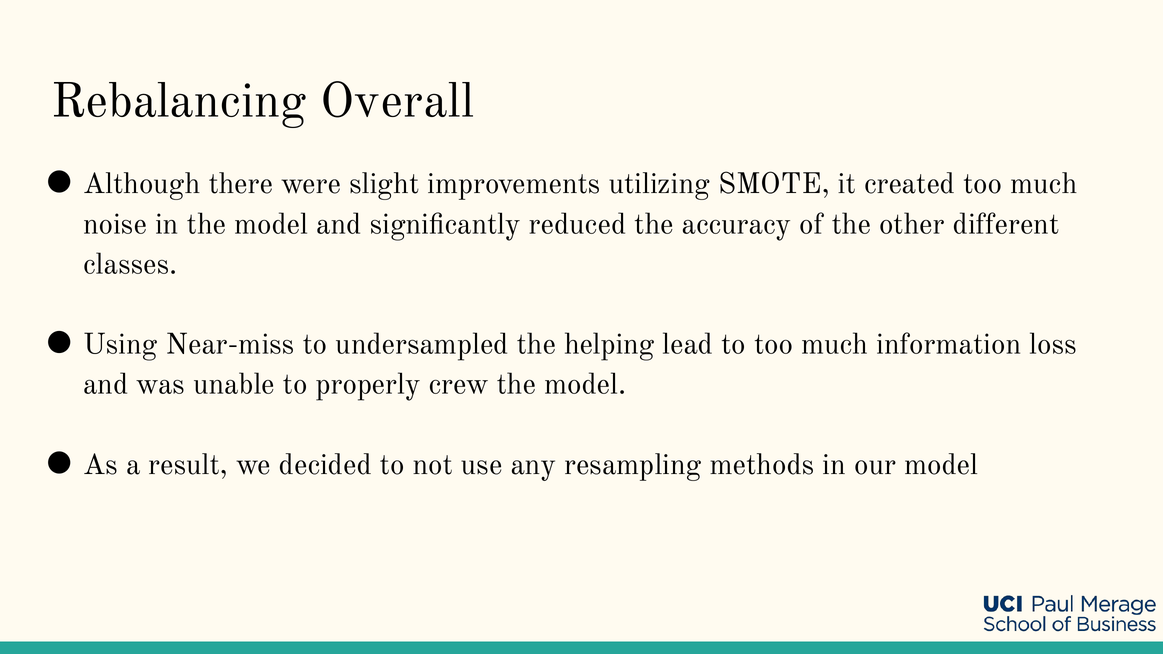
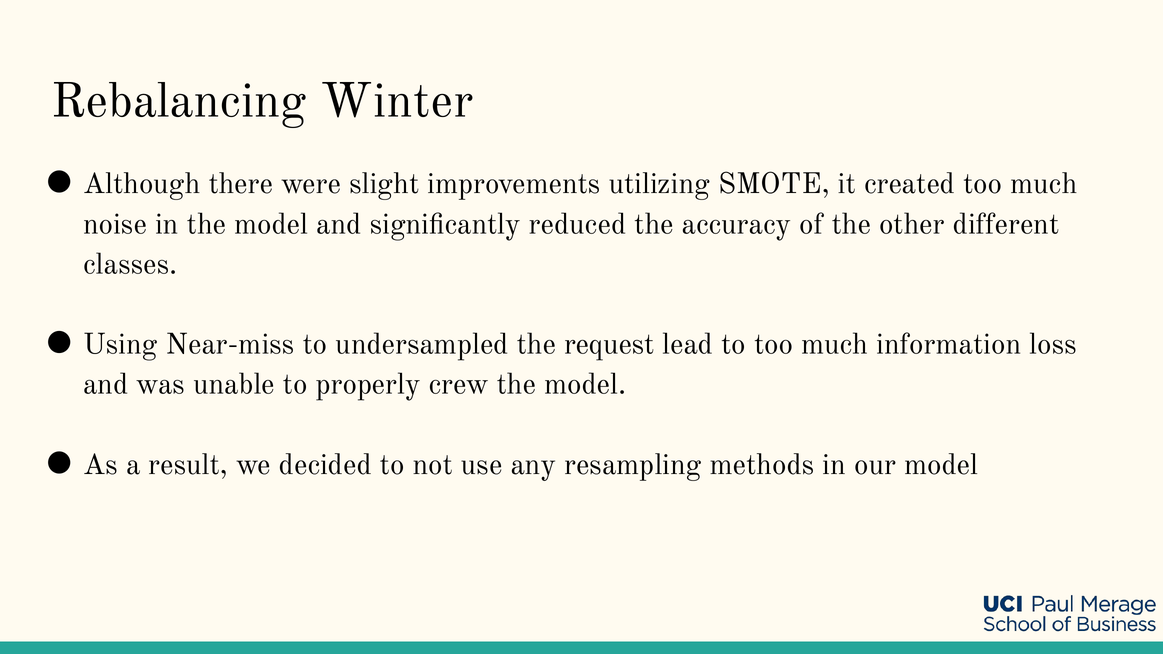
Overall: Overall -> Winter (397, 101)
helping: helping -> request (609, 344)
